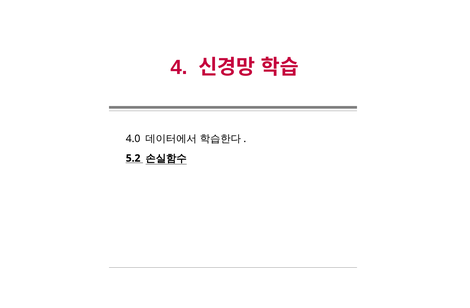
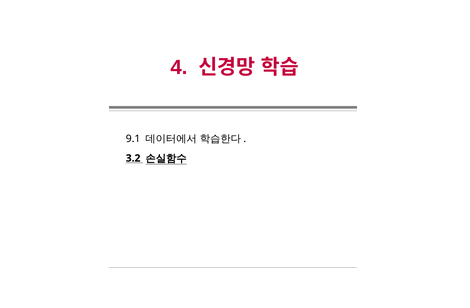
4.0: 4.0 -> 9.1 (133, 139)
5.2: 5.2 -> 3.2 (133, 159)
